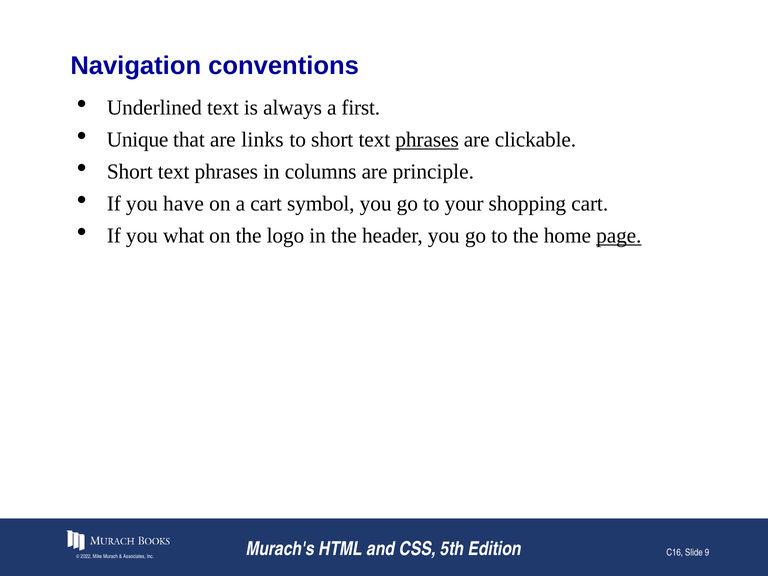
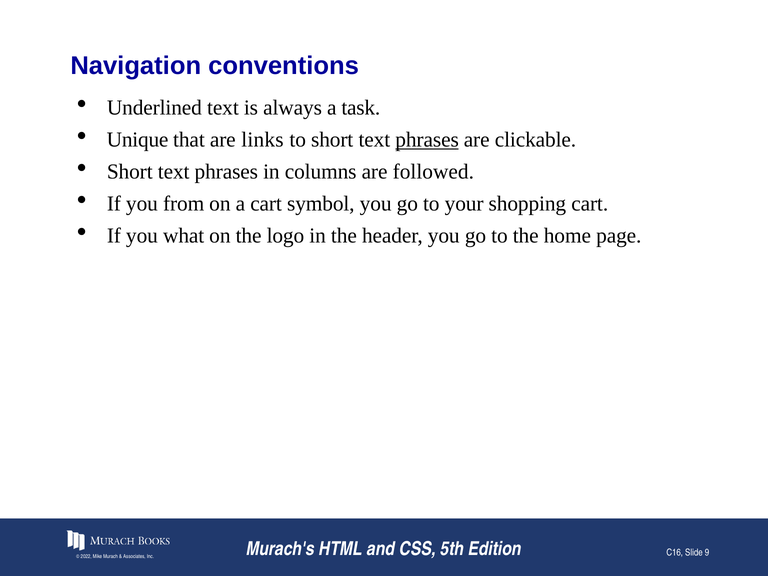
first: first -> task (361, 108)
principle: principle -> followed (433, 172)
have: have -> from (184, 204)
page underline: present -> none (619, 236)
